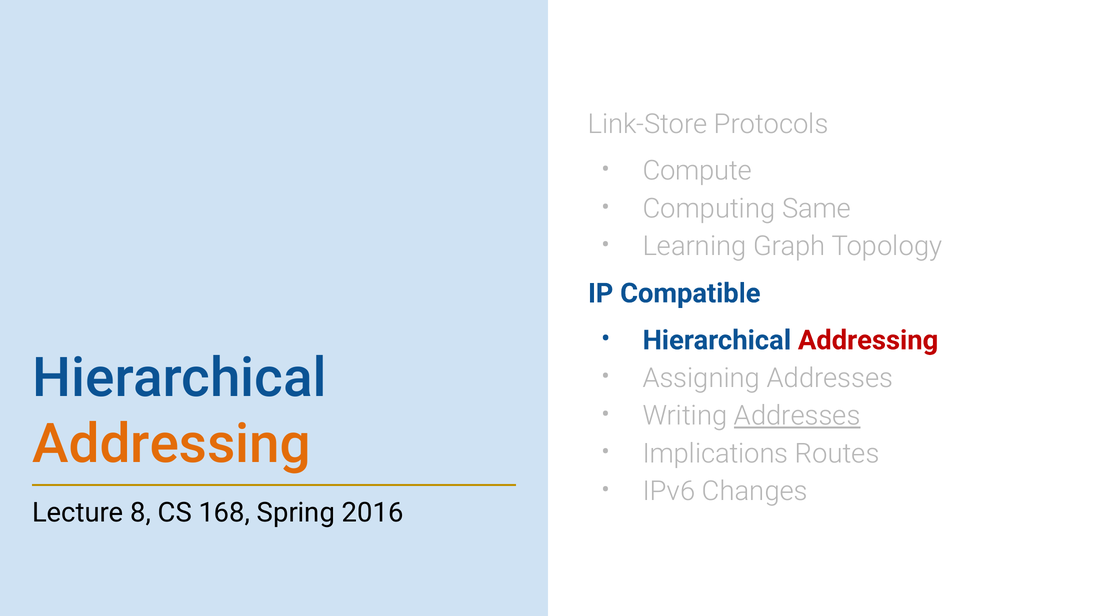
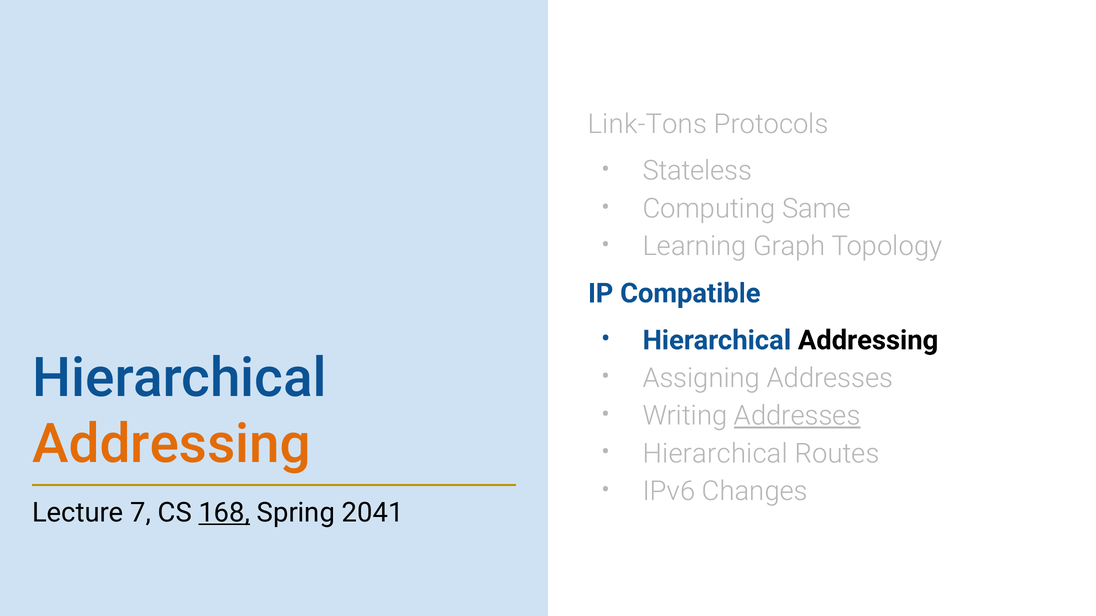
Link-Store: Link-Store -> Link-Tons (647, 124)
Compute: Compute -> Stateless (697, 171)
Addressing colour: red -> black (868, 341)
Implications: Implications -> Hierarchical (715, 454)
8: 8 -> 7 (141, 513)
168 underline: none -> present (224, 513)
2016: 2016 -> 2041 (373, 513)
